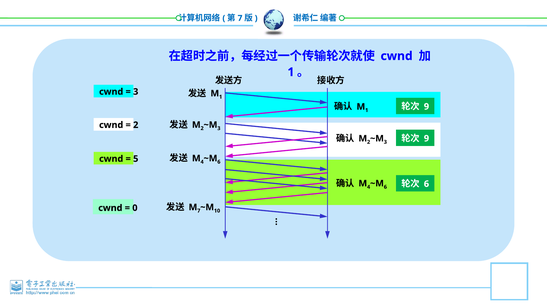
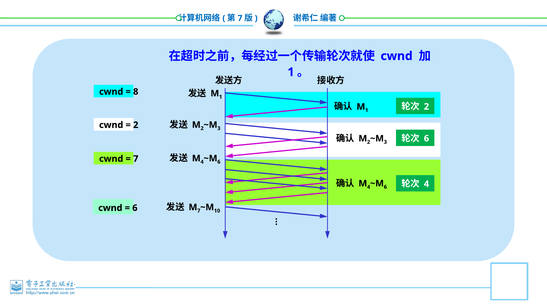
3: 3 -> 8 (136, 92)
9: 9 -> 2 (426, 106)
9: 9 -> 6 (426, 138)
5: 5 -> 7 (136, 159)
6: 6 -> 4 (426, 184)
0: 0 -> 6 (135, 208)
